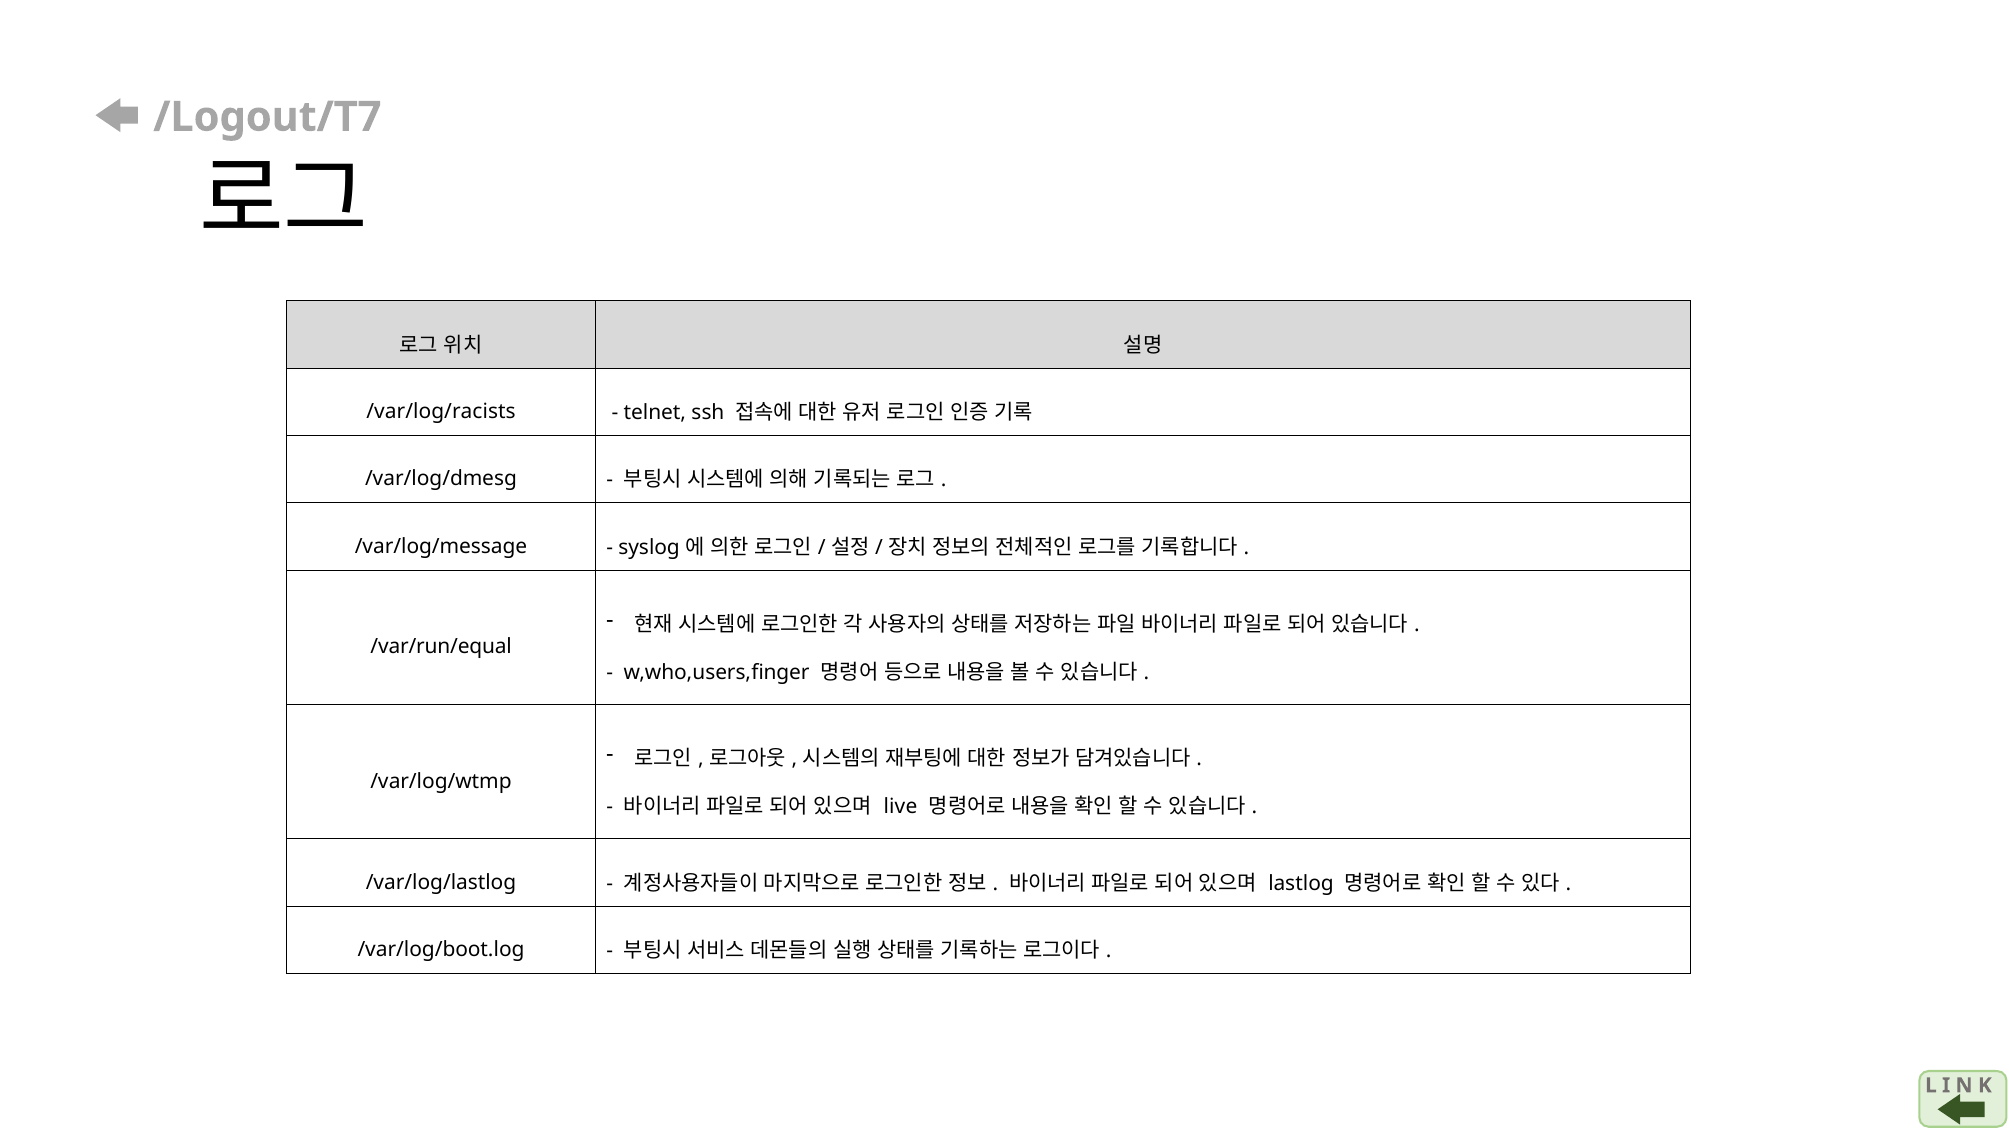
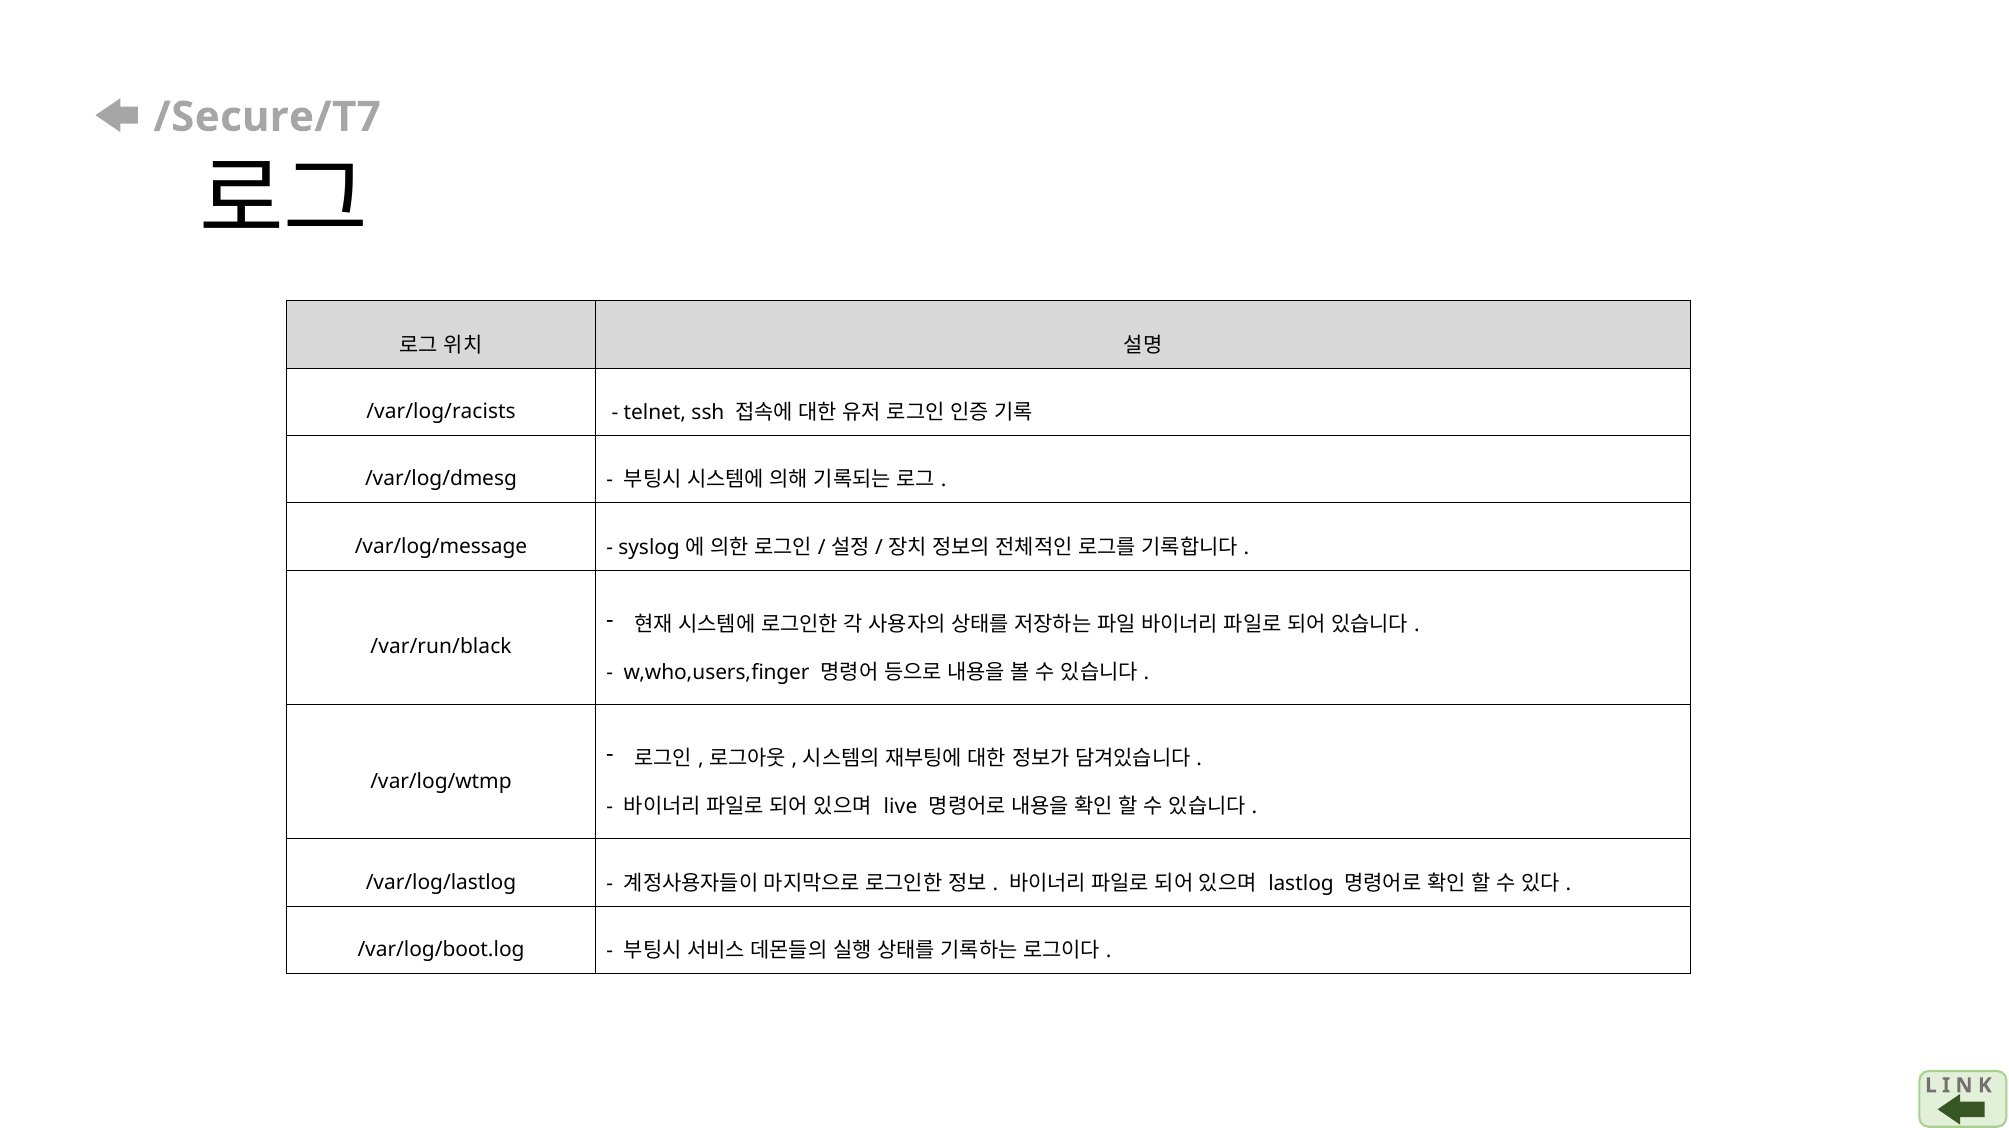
/Logout/T7: /Logout/T7 -> /Secure/T7 (267, 117)
/var/run/equal: /var/run/equal -> /var/run/black (441, 647)
